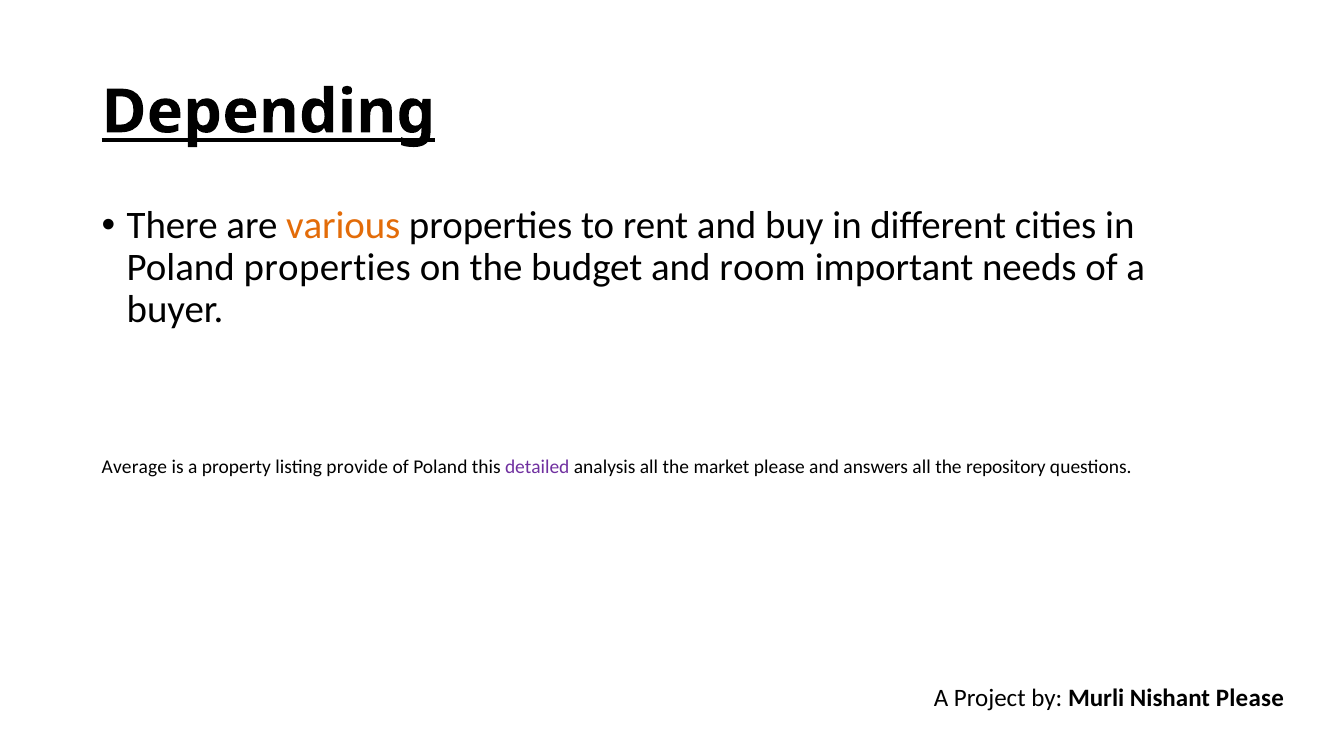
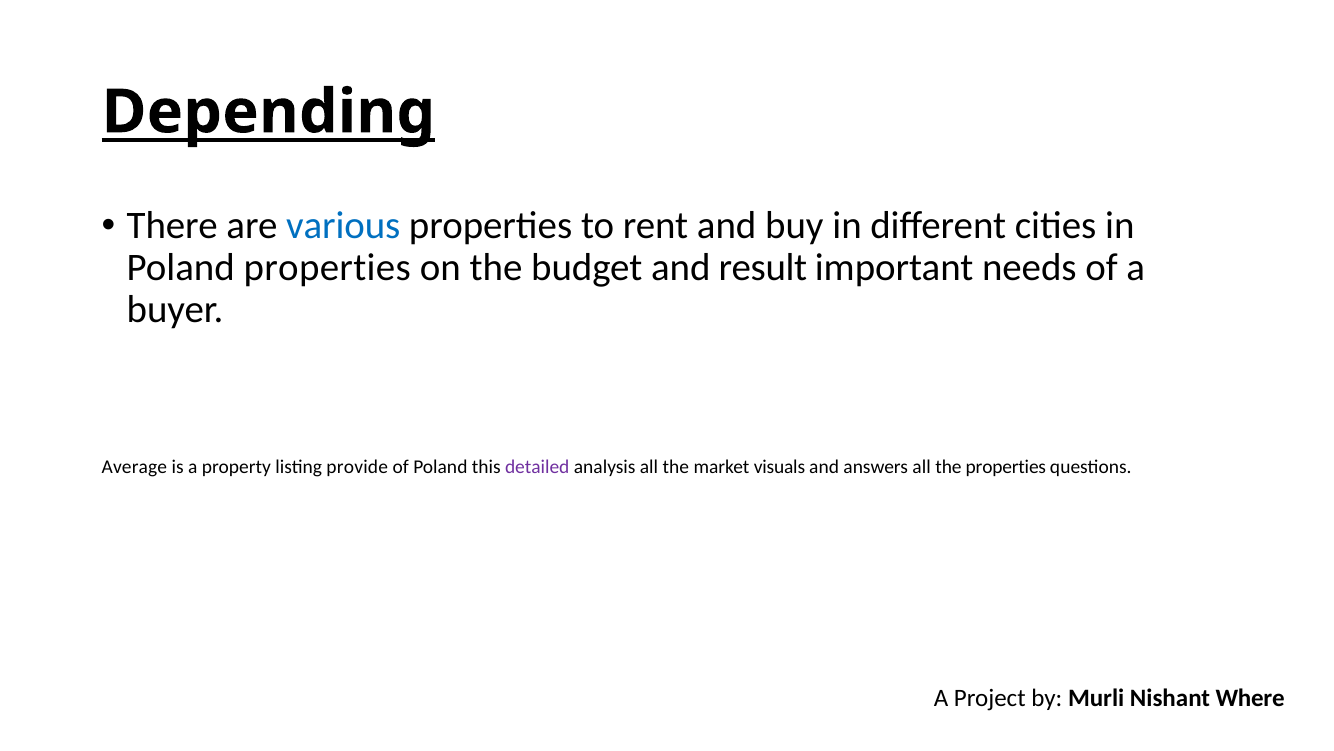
various colour: orange -> blue (343, 226)
room: room -> result (763, 268)
market please: please -> visuals (779, 467)
the repository: repository -> properties (1006, 467)
Nishant Please: Please -> Where (1250, 697)
